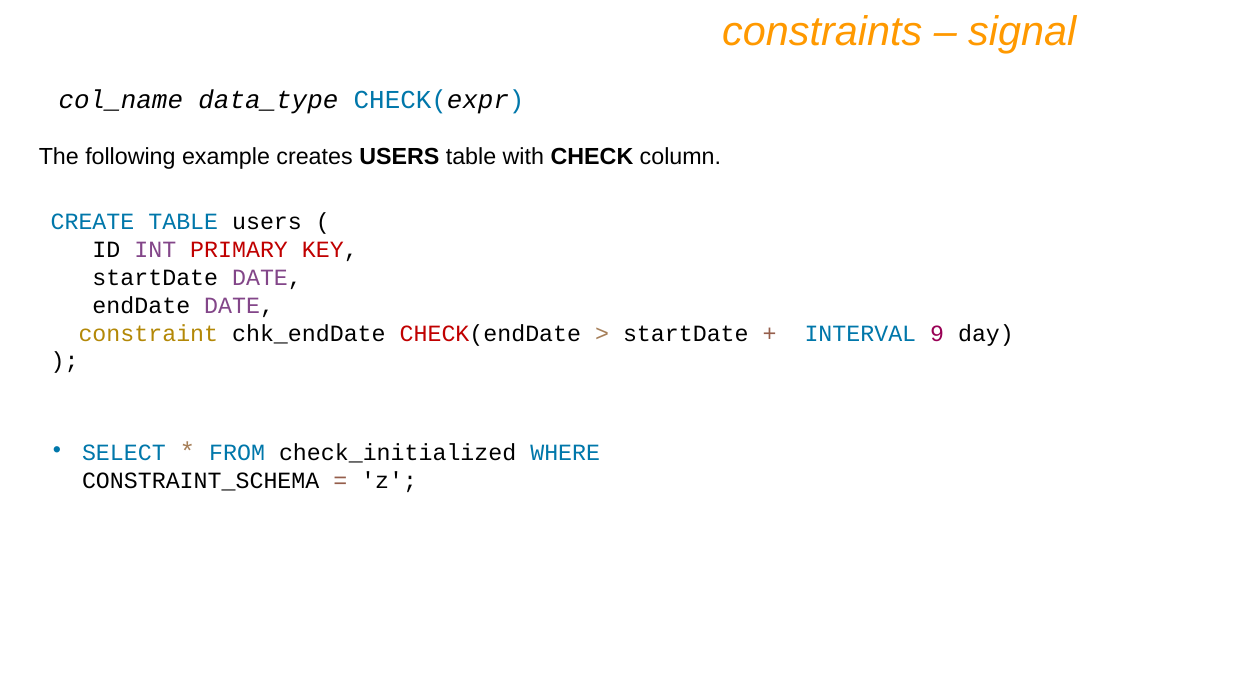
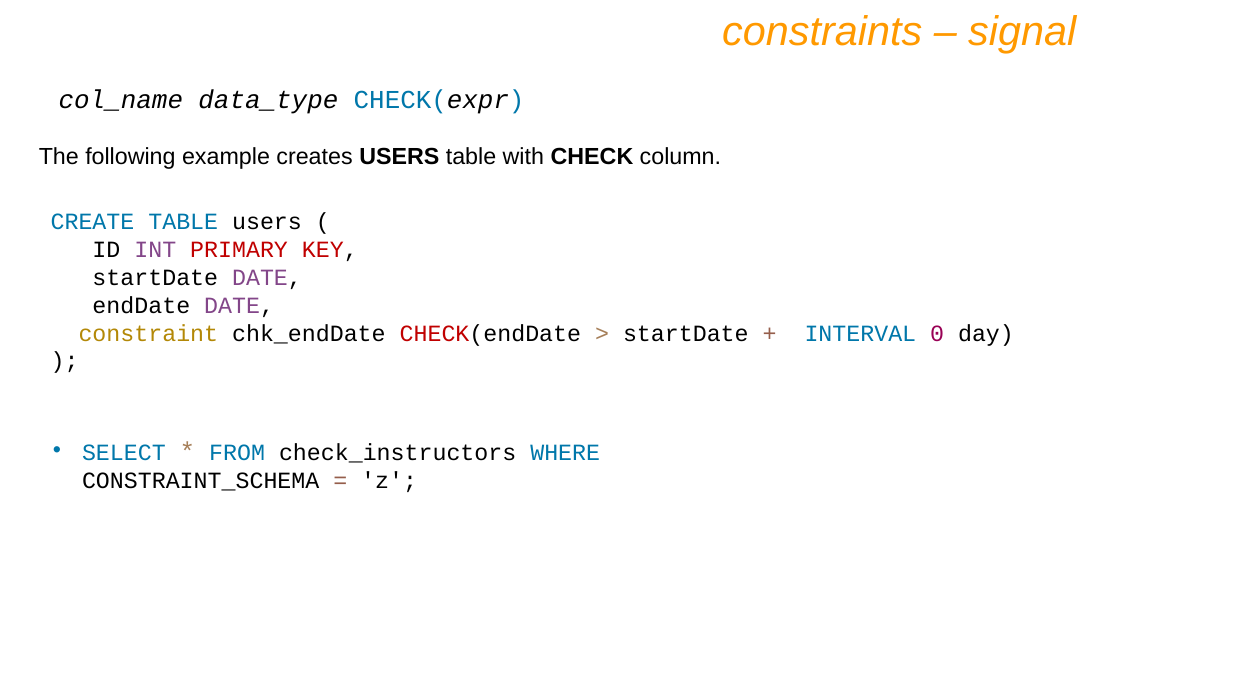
9: 9 -> 0 (937, 333)
check_initialized: check_initialized -> check_instructors (398, 452)
